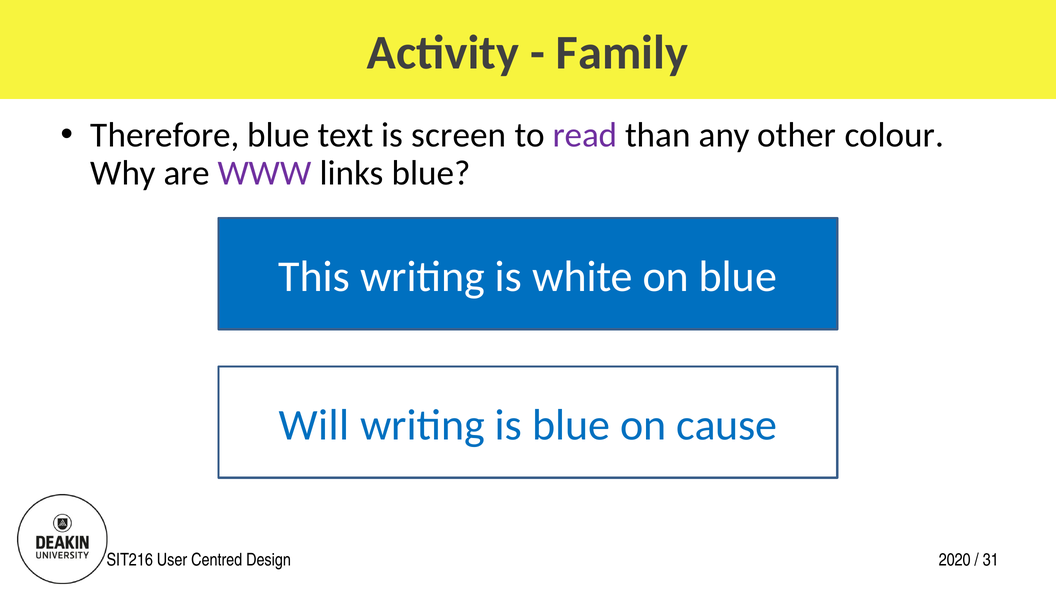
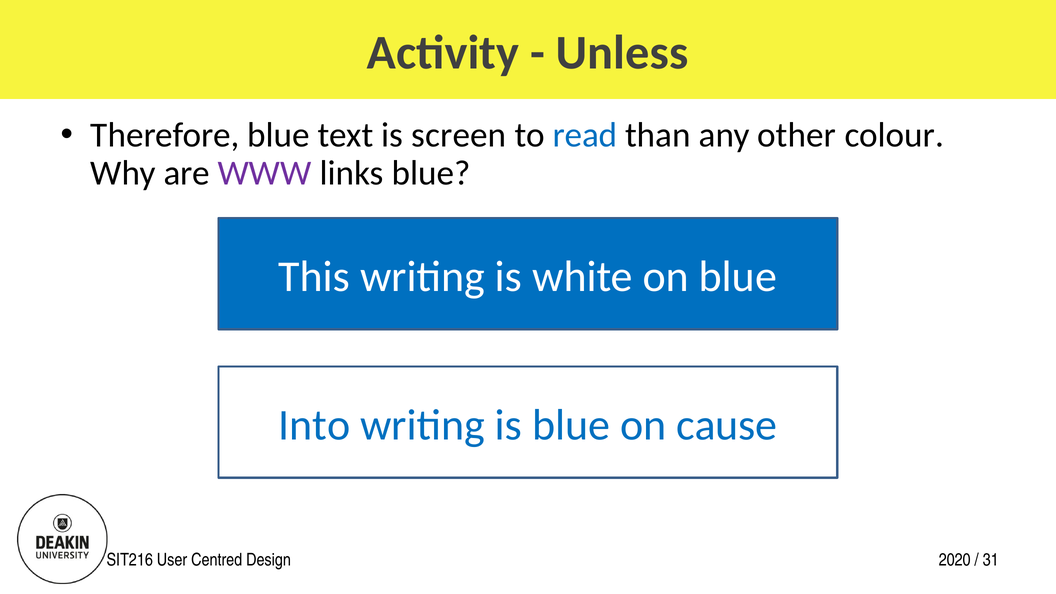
Family: Family -> Unless (622, 53)
read colour: purple -> blue (585, 135)
Will: Will -> Into (314, 425)
